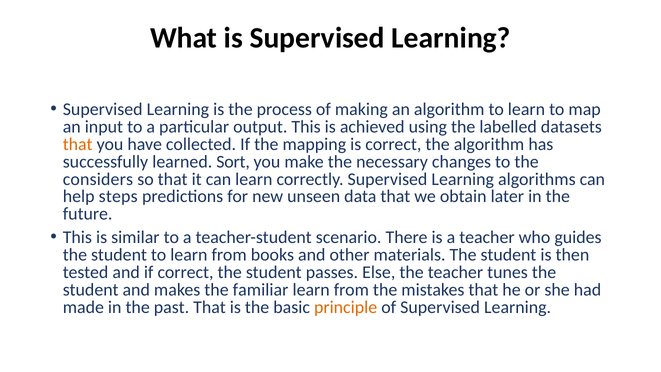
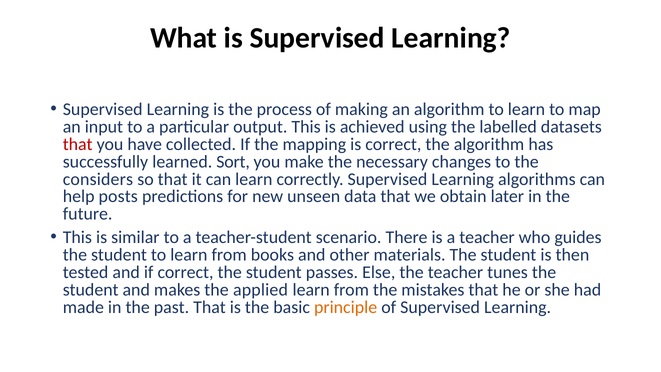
that colour: orange -> red (78, 144)
steps: steps -> posts (118, 196)
familiar: familiar -> applied (260, 290)
